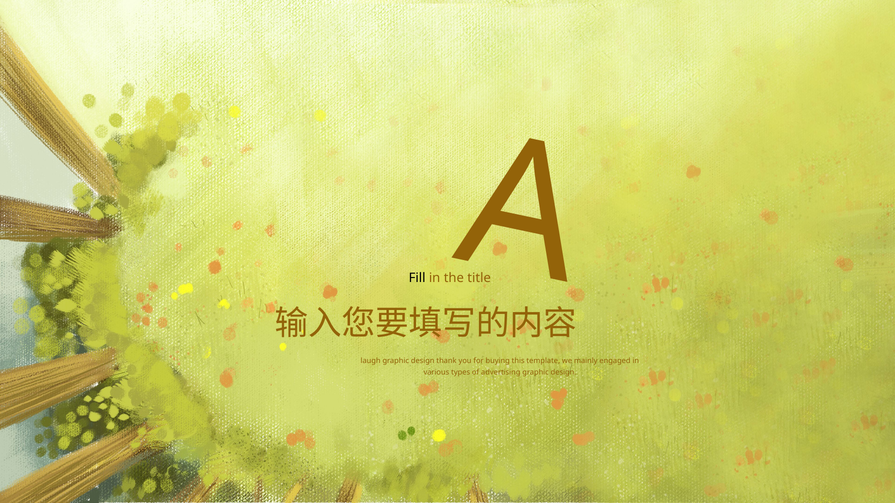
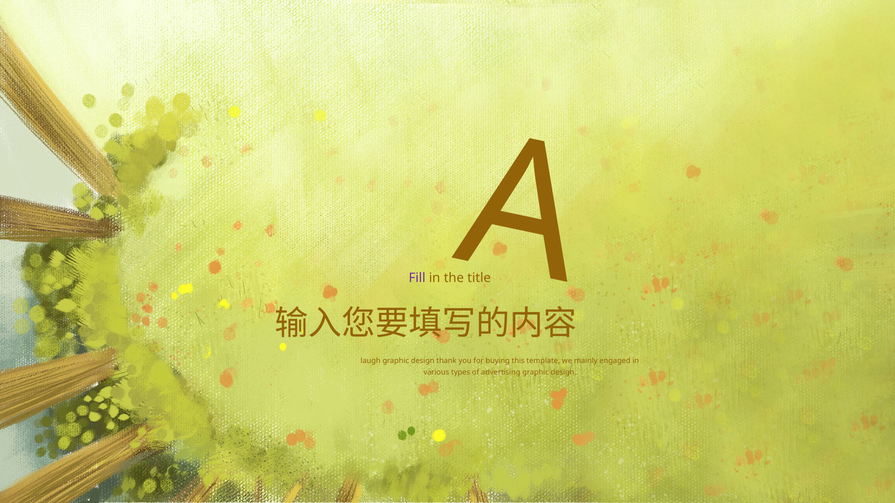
Fill colour: black -> purple (417, 278)
